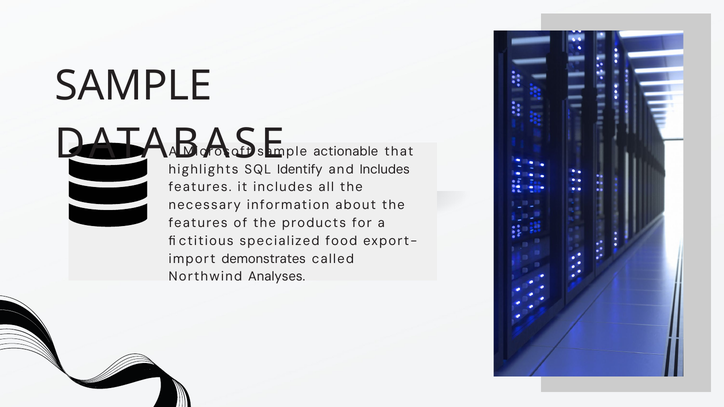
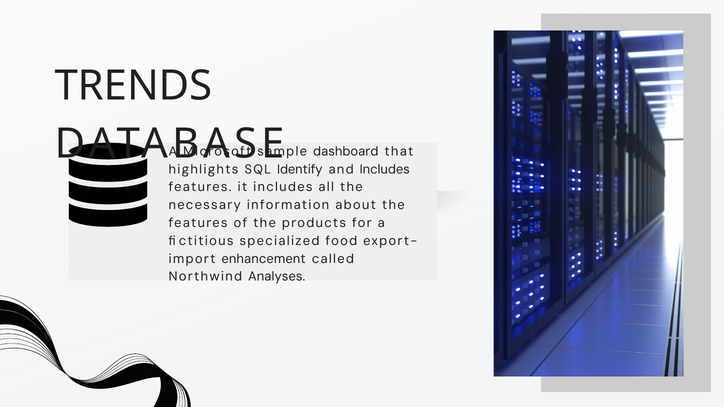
SAMPLE: SAMPLE -> TRENDS (134, 86)
actionable: actionable -> dashboard (346, 151)
demonstrates: demonstrates -> enhancement (264, 259)
